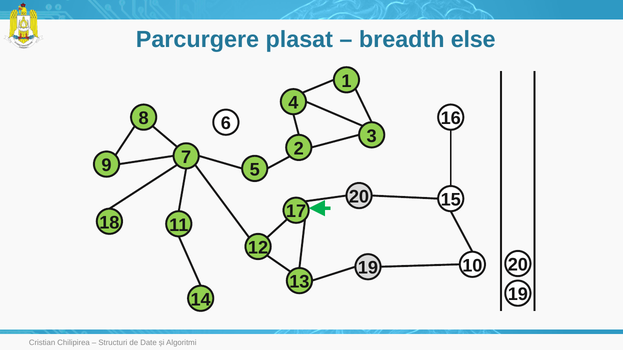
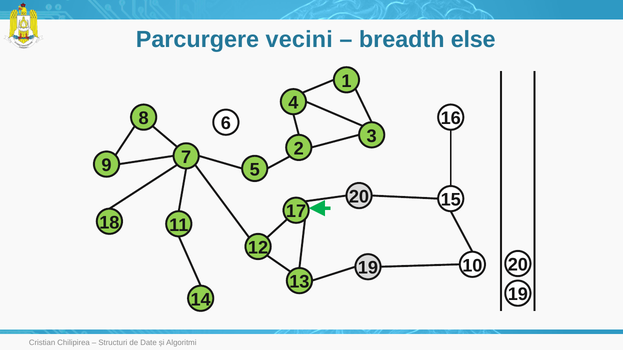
plasat: plasat -> vecini (299, 40)
